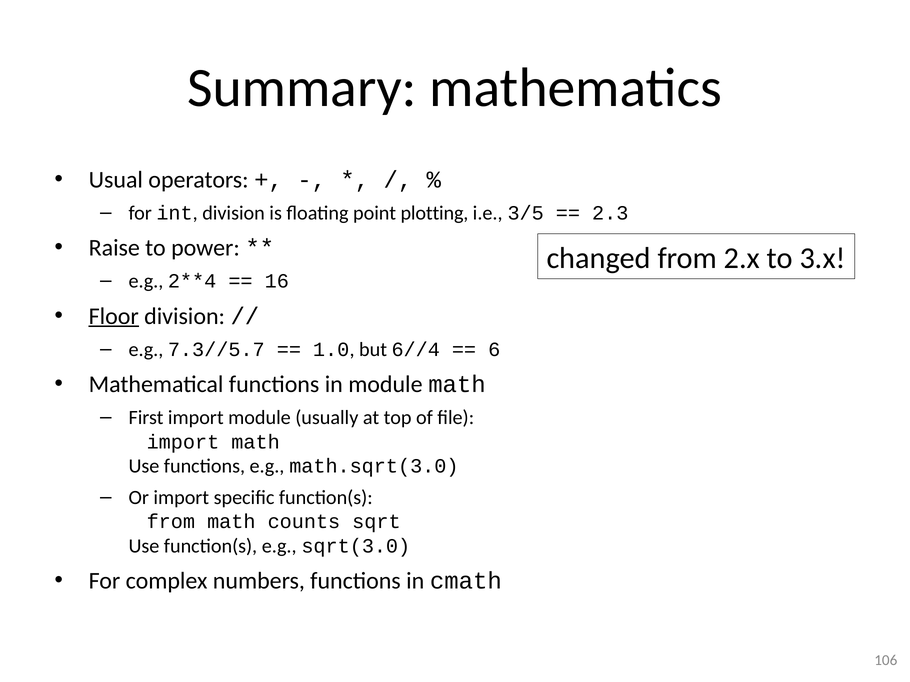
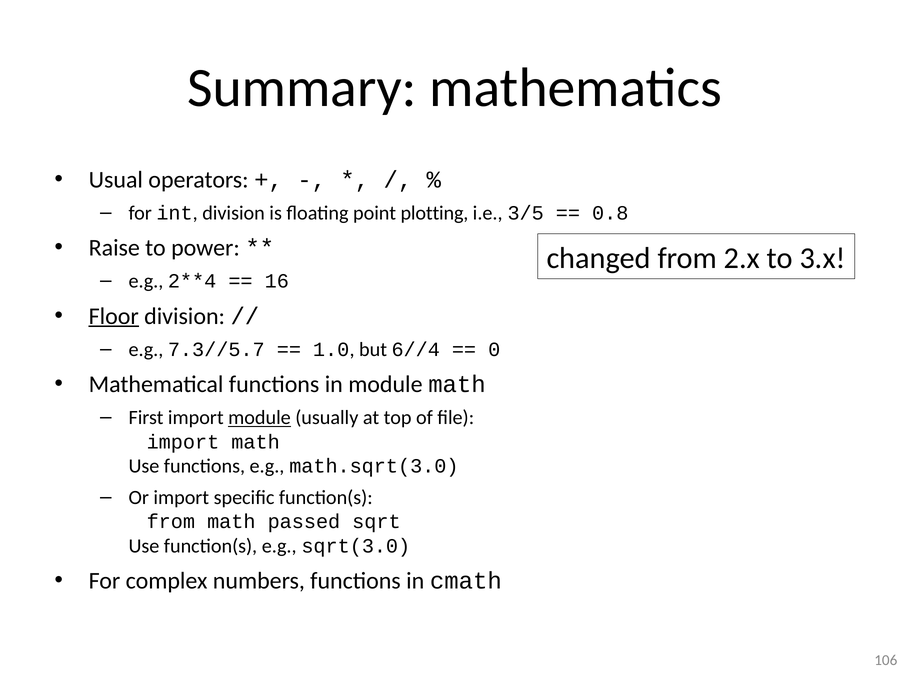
2.3: 2.3 -> 0.8 (610, 213)
6: 6 -> 0 (494, 350)
module underline: none -> present (259, 418)
counts: counts -> passed (304, 522)
